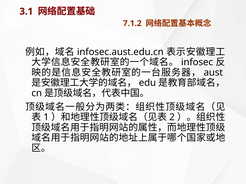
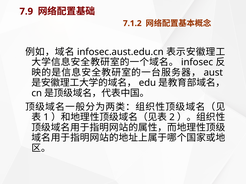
3.1: 3.1 -> 7.9 (26, 11)
